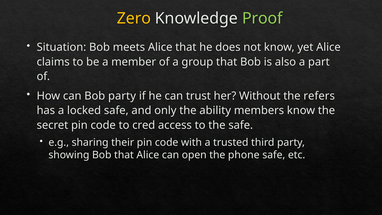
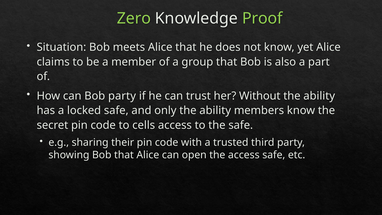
Zero colour: yellow -> light green (134, 18)
refers: refers -> ability (319, 96)
cred: cred -> cells (144, 125)
the phone: phone -> access (244, 155)
